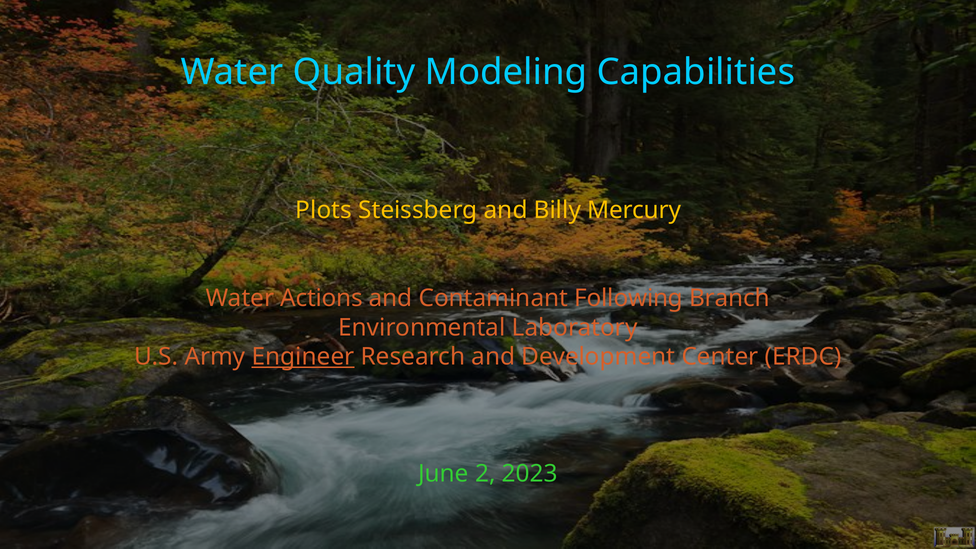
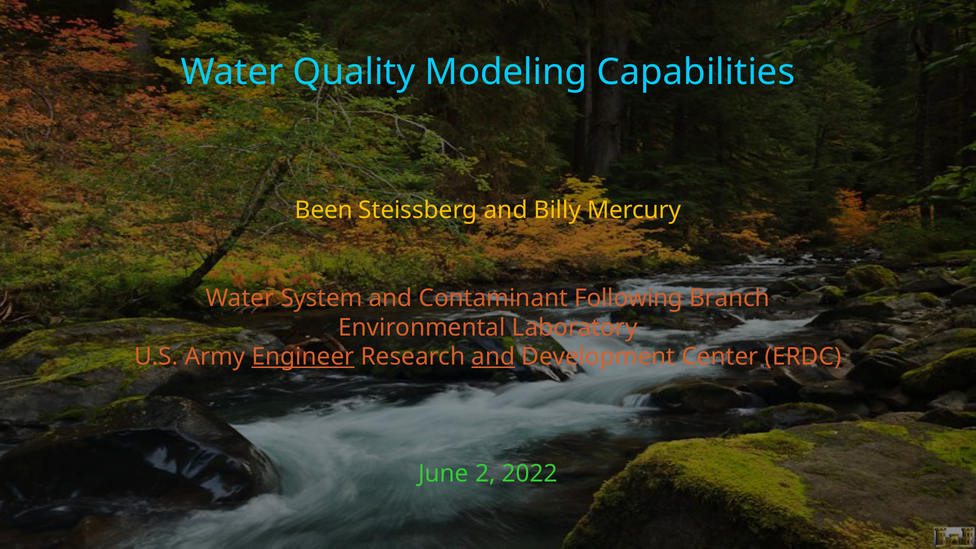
Plots: Plots -> Been (324, 210)
Actions: Actions -> System (321, 298)
and underline: none -> present (493, 357)
2023: 2023 -> 2022 (530, 474)
